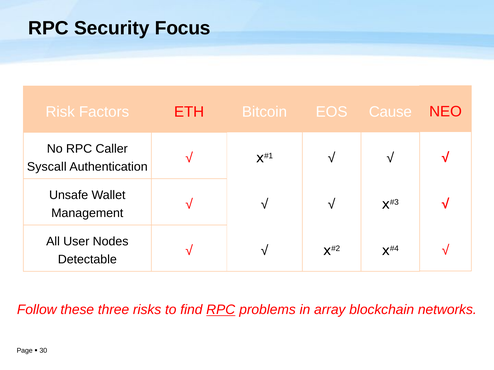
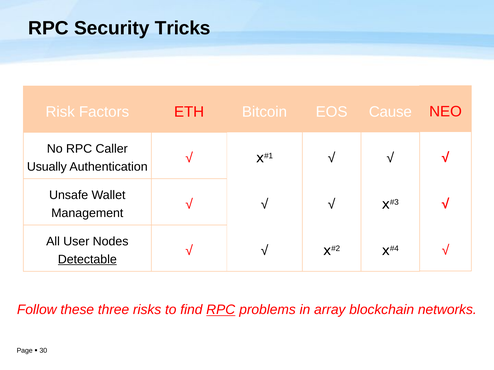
Focus: Focus -> Tricks (183, 28)
Syscall: Syscall -> Usually (47, 167)
Detectable underline: none -> present (87, 260)
